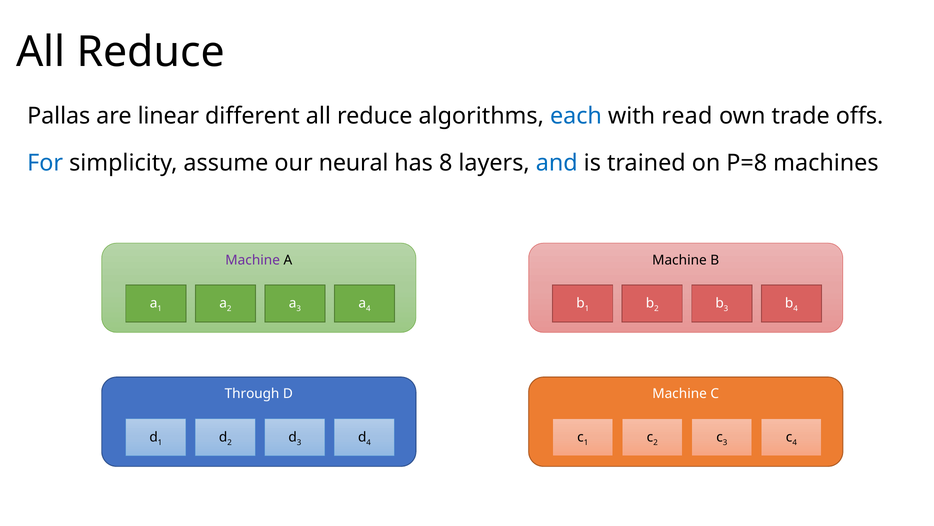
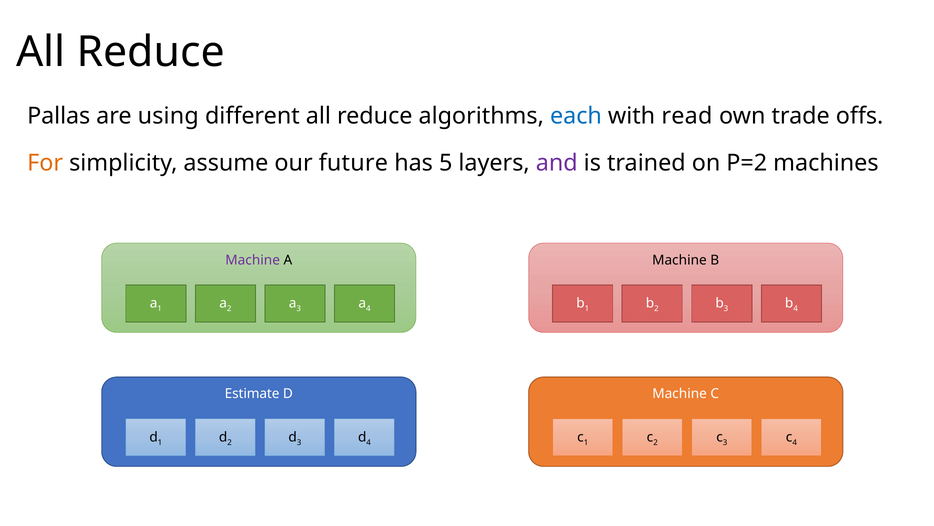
linear: linear -> using (168, 116)
For colour: blue -> orange (45, 163)
neural: neural -> future (353, 163)
8: 8 -> 5 (446, 163)
and colour: blue -> purple (557, 163)
P=8: P=8 -> P=2 (747, 163)
Through: Through -> Estimate (252, 394)
